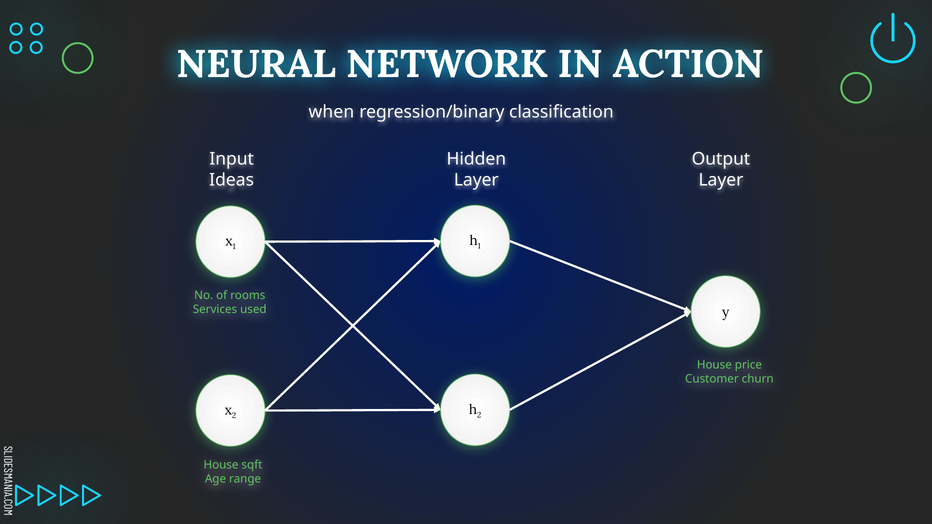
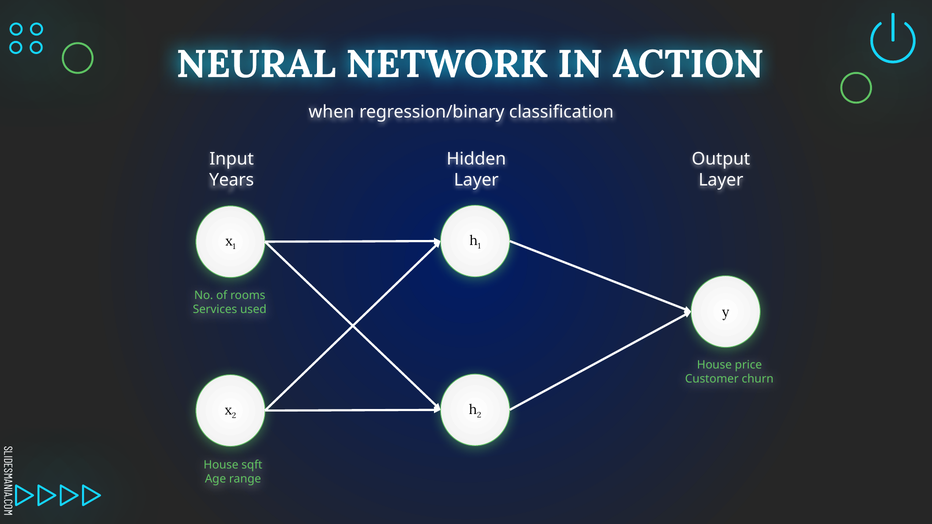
Ideas: Ideas -> Years (232, 180)
